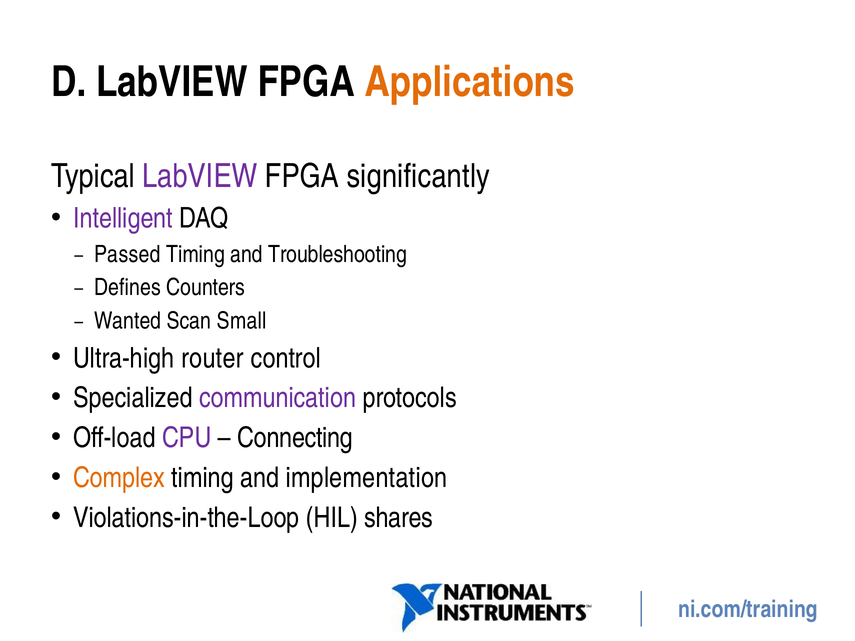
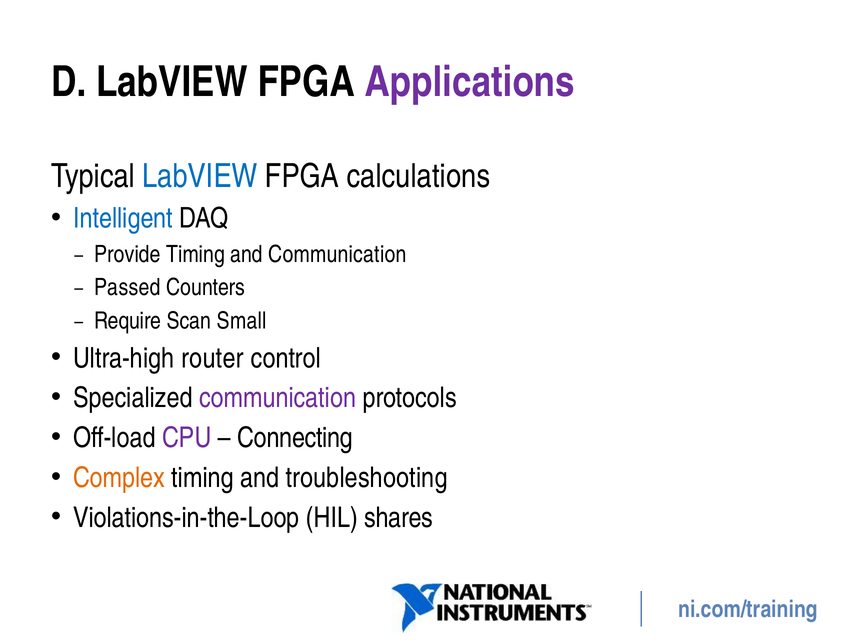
Applications colour: orange -> purple (470, 82)
LabVIEW colour: purple -> blue (200, 176)
significantly: significantly -> calculations (418, 176)
Intelligent colour: purple -> blue (123, 219)
Passed: Passed -> Provide (127, 254)
and Troubleshooting: Troubleshooting -> Communication (337, 254)
Defines: Defines -> Passed (127, 288)
Wanted: Wanted -> Require (128, 321)
implementation: implementation -> troubleshooting (367, 478)
